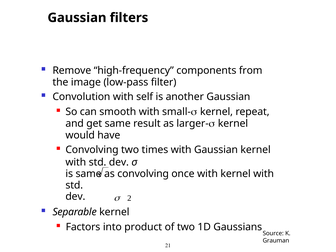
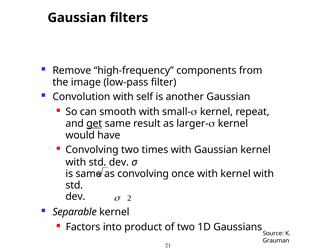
get underline: none -> present (94, 124)
